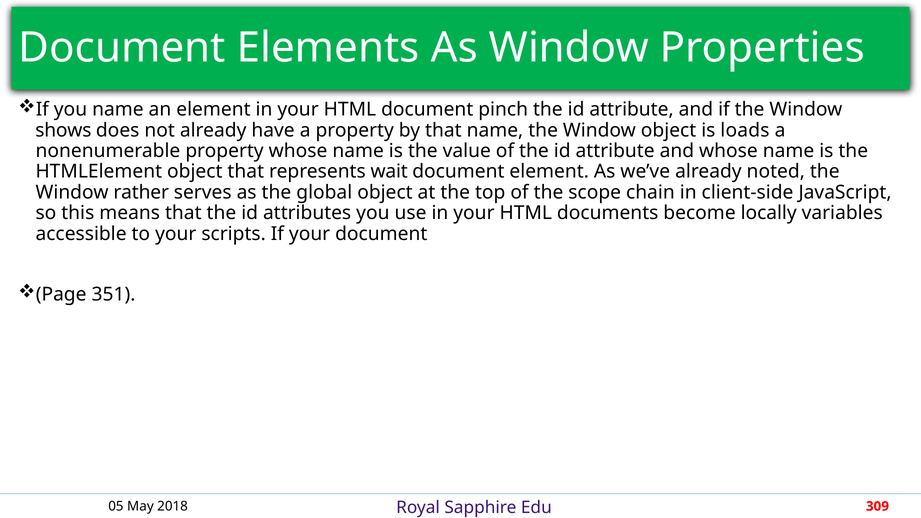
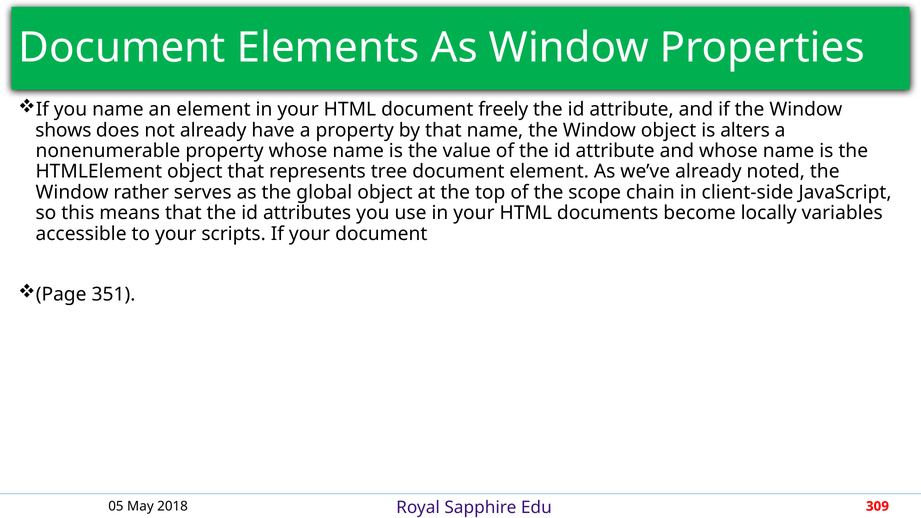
pinch: pinch -> freely (503, 109)
loads: loads -> alters (745, 130)
wait: wait -> tree (389, 172)
